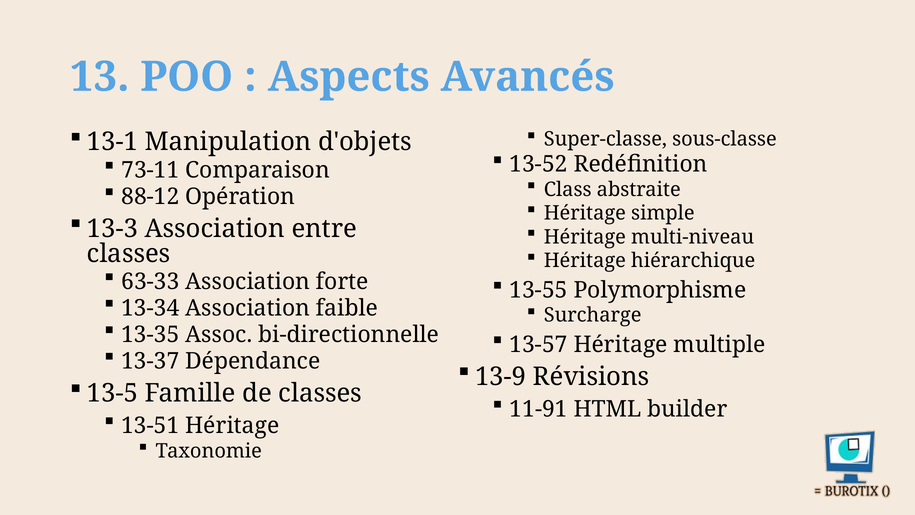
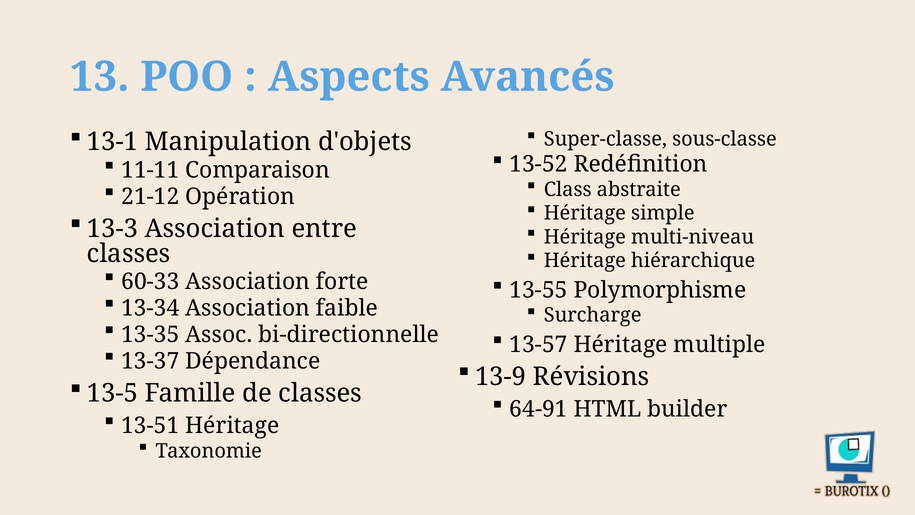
73-11: 73-11 -> 11-11 (150, 170)
88-12: 88-12 -> 21-12 (150, 196)
63-33: 63-33 -> 60-33 (150, 282)
11-91: 11-91 -> 64-91 (539, 409)
